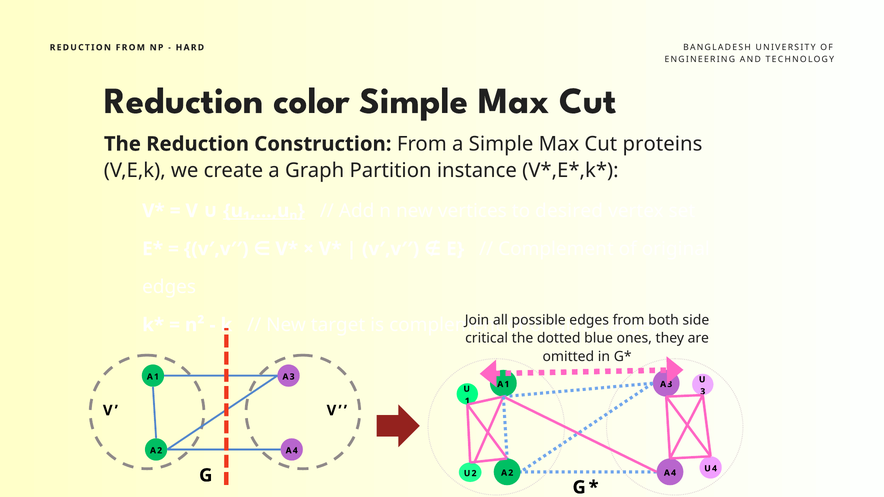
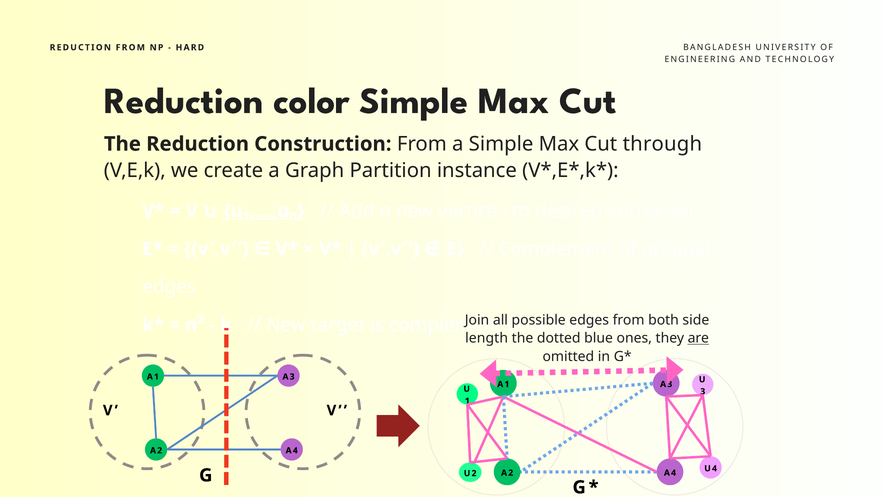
proteins: proteins -> through (662, 144)
critical: critical -> length (487, 338)
are underline: none -> present (698, 338)
